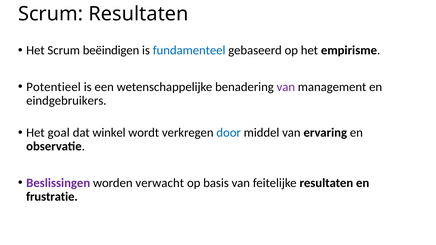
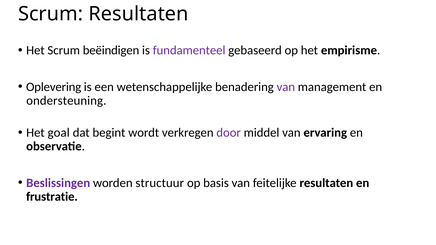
fundamenteel colour: blue -> purple (189, 50)
Potentieel: Potentieel -> Oplevering (54, 87)
eindgebruikers: eindgebruikers -> ondersteuning (66, 101)
winkel: winkel -> begint (109, 133)
door colour: blue -> purple (229, 133)
verwacht: verwacht -> structuur (160, 183)
